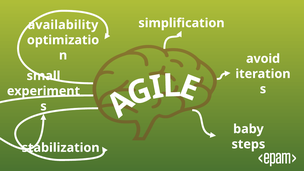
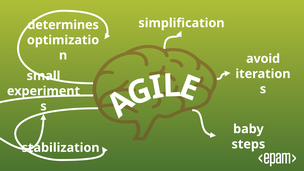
availability: availability -> determines (63, 25)
